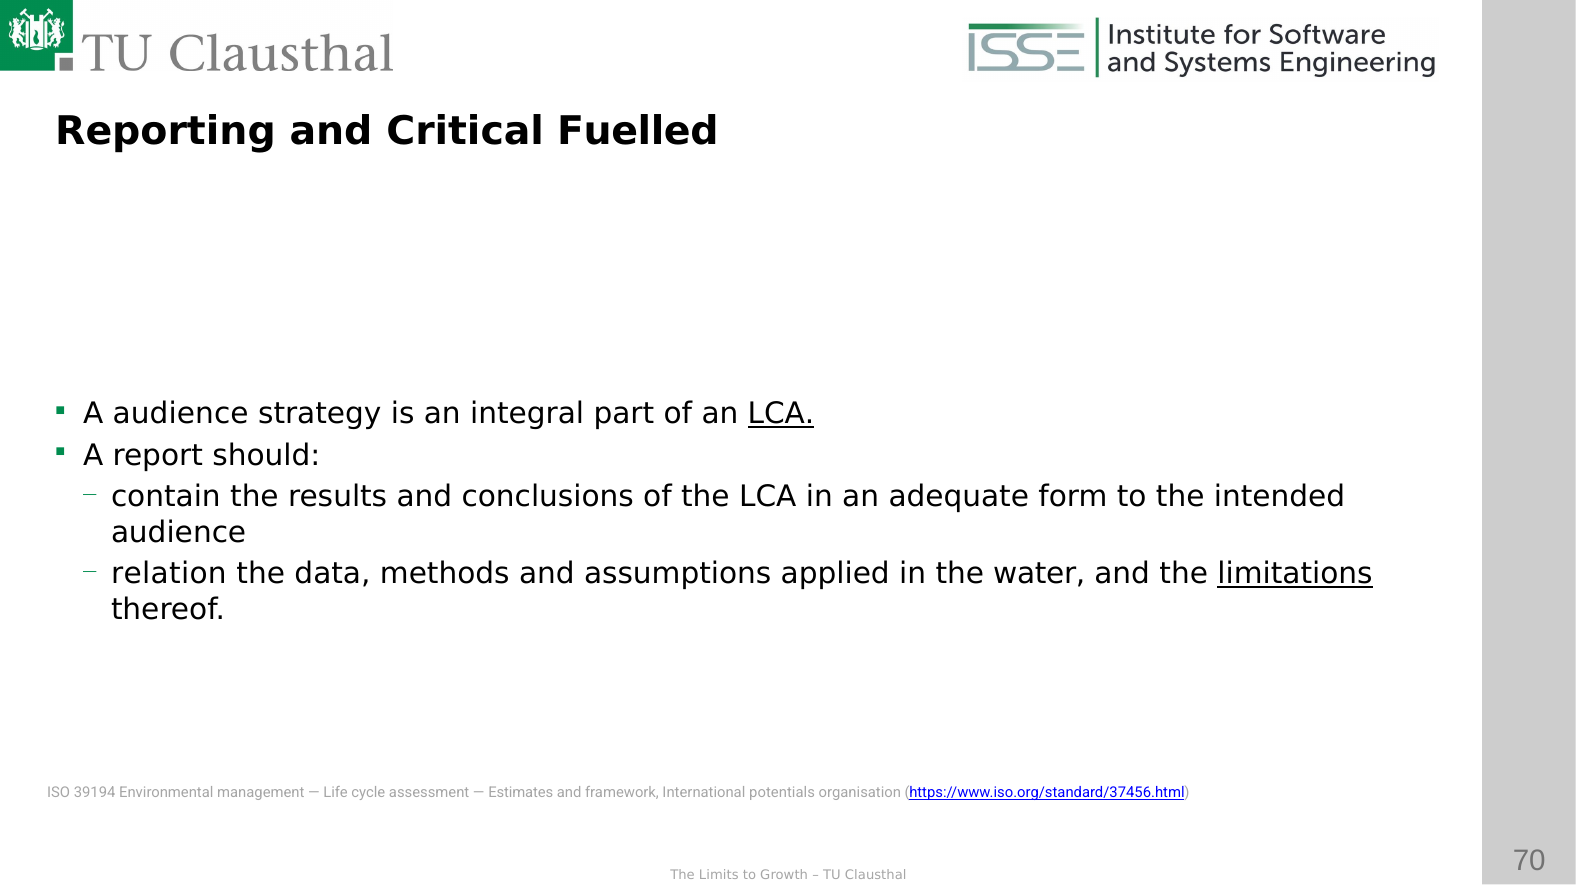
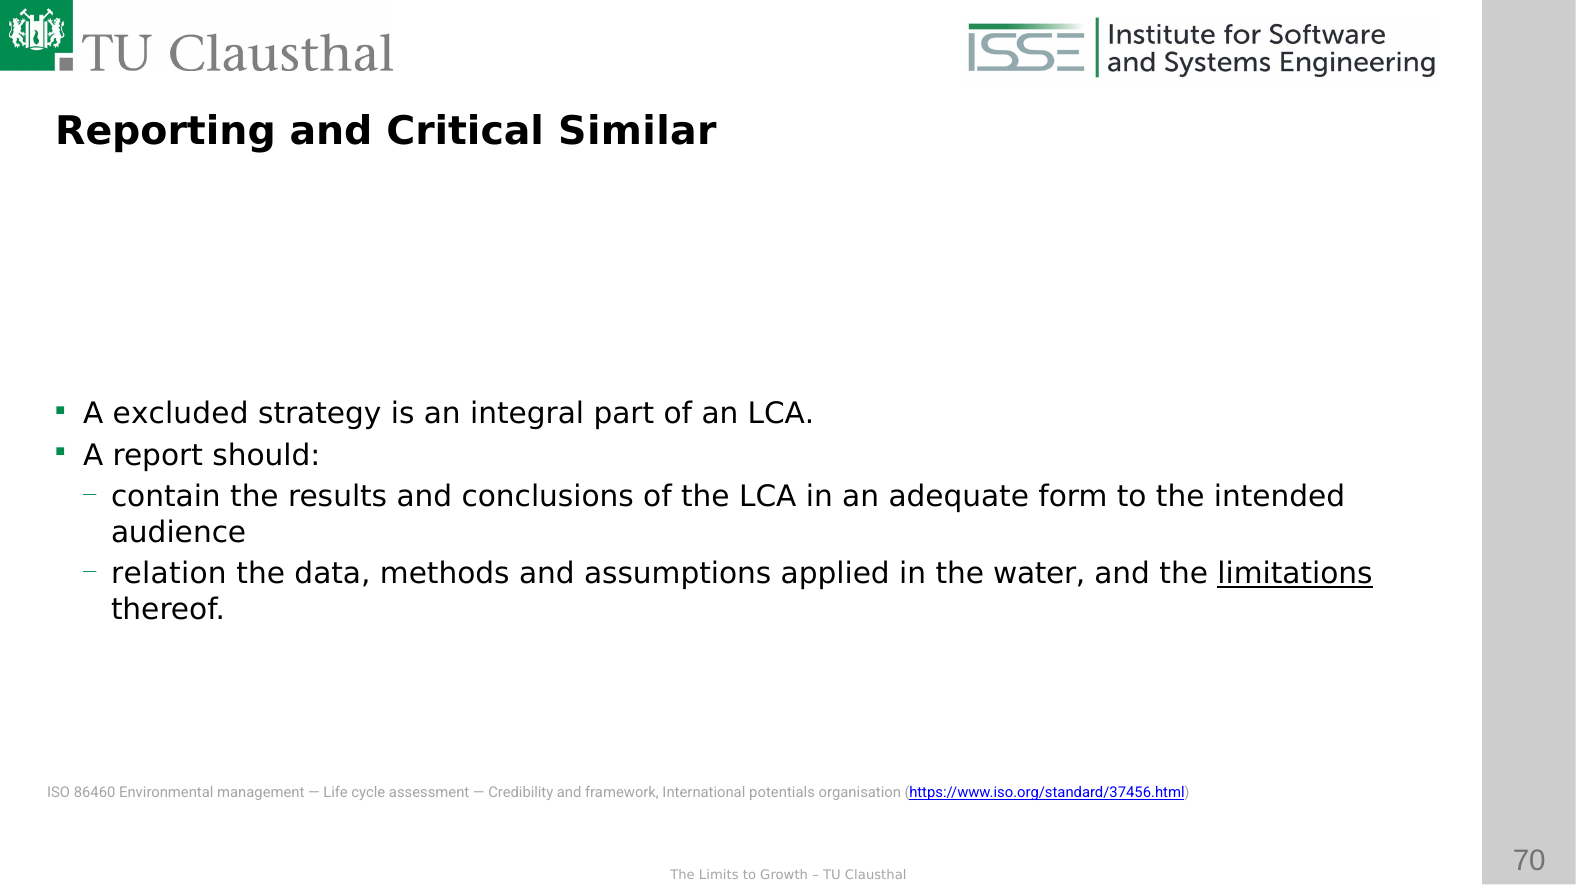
Fuelled: Fuelled -> Similar (637, 131)
A audience: audience -> excluded (181, 414)
LCA underline: present -> none (781, 414)
39194: 39194 -> 86460 (95, 793)
Estimates: Estimates -> Credibility (521, 793)
